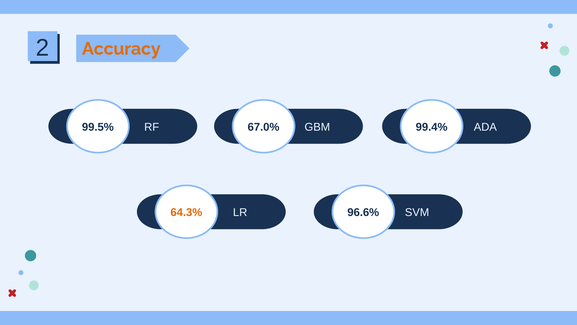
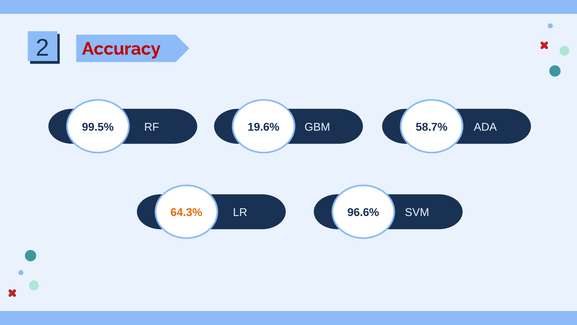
Accuracy colour: orange -> red (121, 49)
67.0%: 67.0% -> 19.6% (264, 127)
99.4%: 99.4% -> 58.7% (432, 127)
